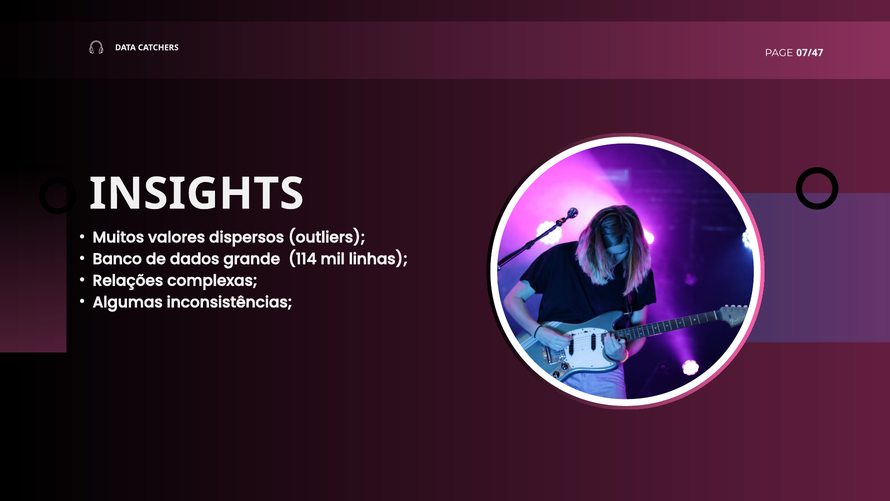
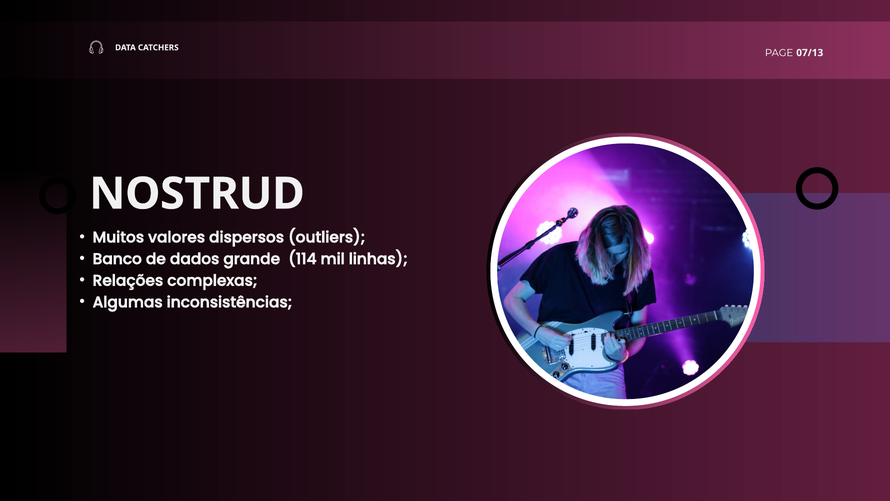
07/47: 07/47 -> 07/13 (810, 53)
INSIGHTS: INSIGHTS -> NOSTRUD (197, 194)
